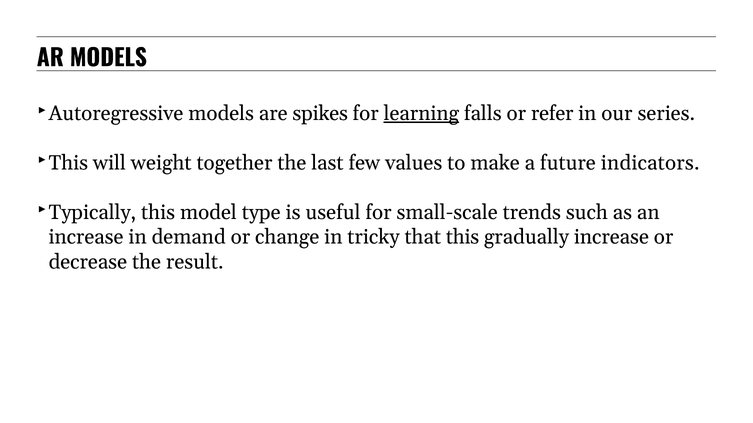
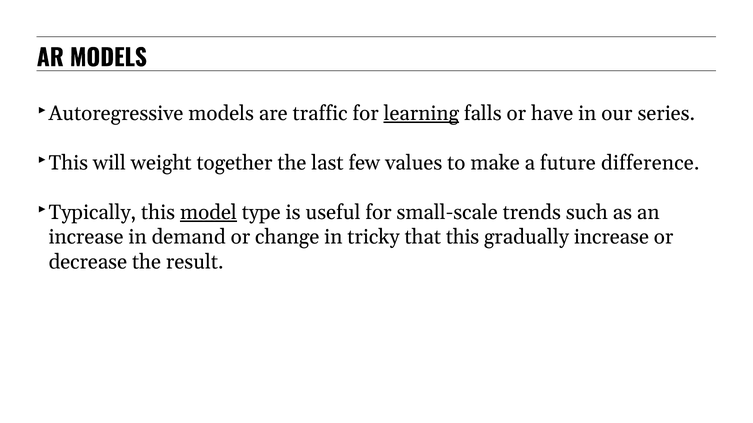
spikes: spikes -> traffic (320, 113)
refer: refer -> have (552, 113)
indicators: indicators -> difference (650, 163)
model underline: none -> present (208, 212)
